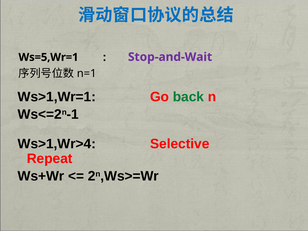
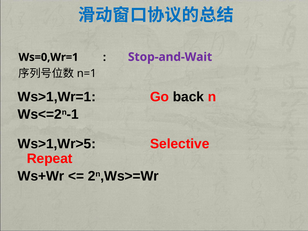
Ws=5,Wr=1: Ws=5,Wr=1 -> Ws=0,Wr=1 (48, 57)
back colour: green -> black (188, 97)
Ws>1,Wr>4: Ws>1,Wr>4 -> Ws>1,Wr>5 (57, 144)
